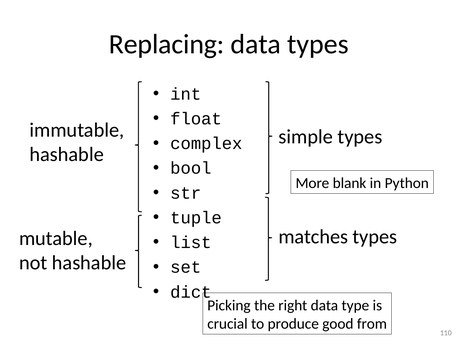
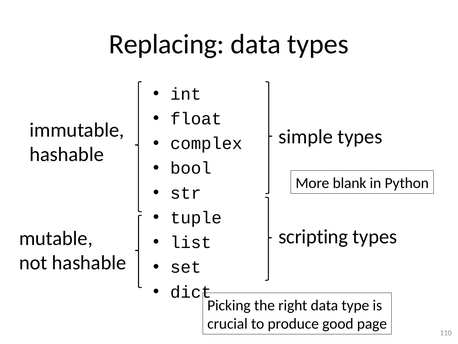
matches: matches -> scripting (313, 237)
from: from -> page (372, 323)
